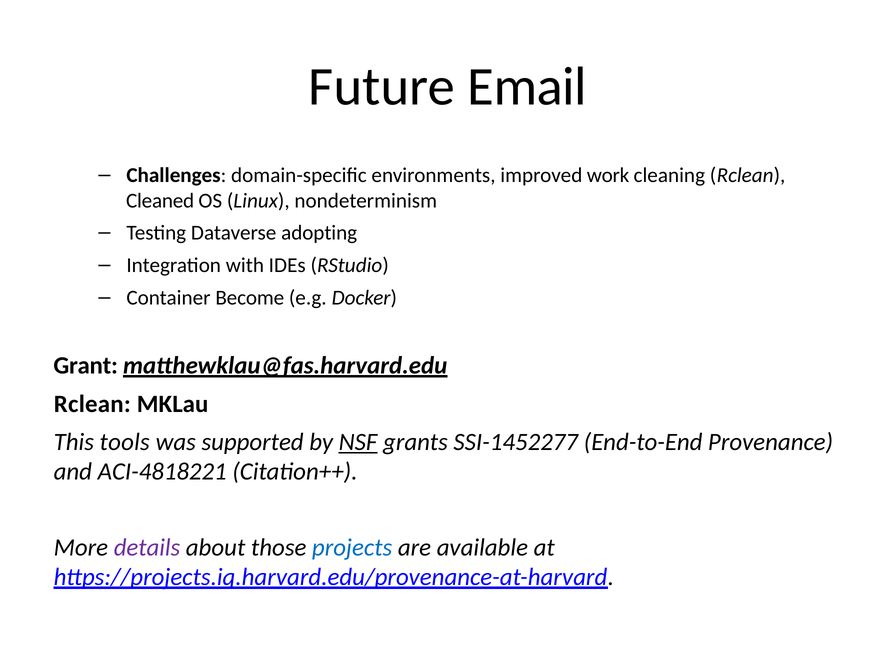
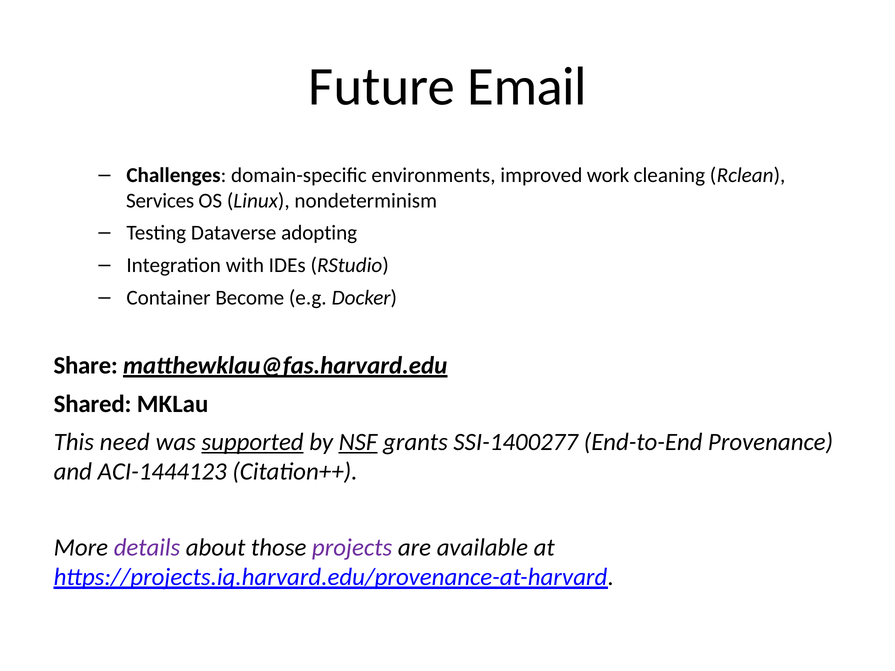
Cleaned: Cleaned -> Services (160, 201)
Grant: Grant -> Share (86, 366)
Rclean: Rclean -> Shared (93, 404)
tools: tools -> need (125, 442)
supported underline: none -> present (253, 442)
SSI-1452277: SSI-1452277 -> SSI-1400277 (516, 442)
ACI-4818221: ACI-4818221 -> ACI-1444123 (162, 472)
projects colour: blue -> purple (352, 548)
